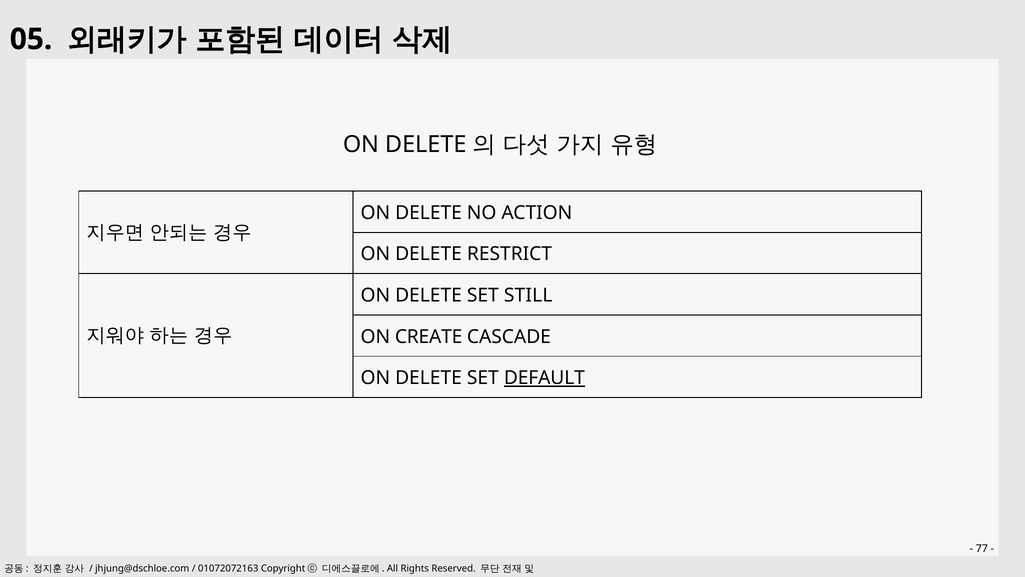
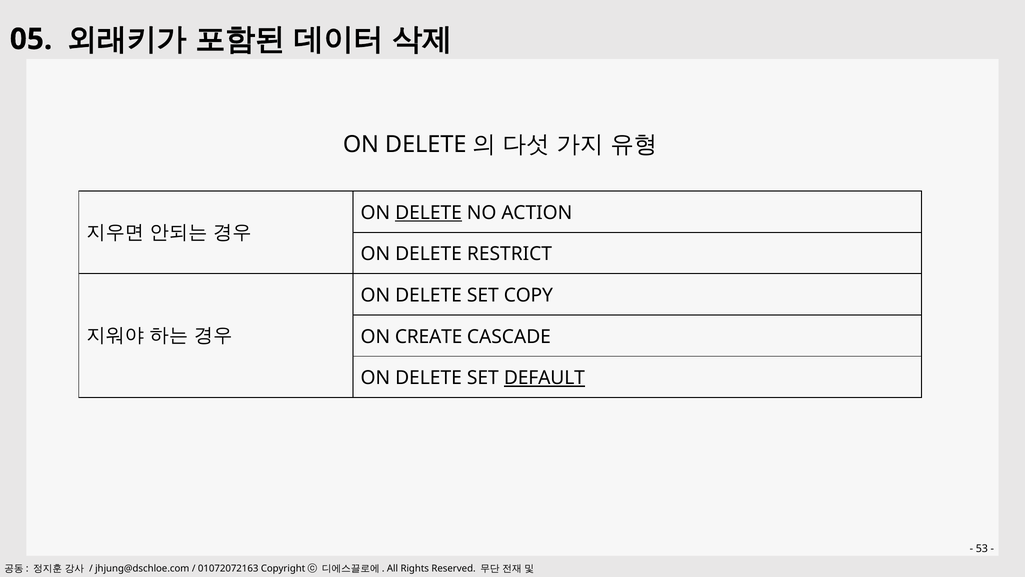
DELETE underline: none -> present (429, 213)
STILL: STILL -> COPY (528, 295)
77: 77 -> 53 (982, 548)
